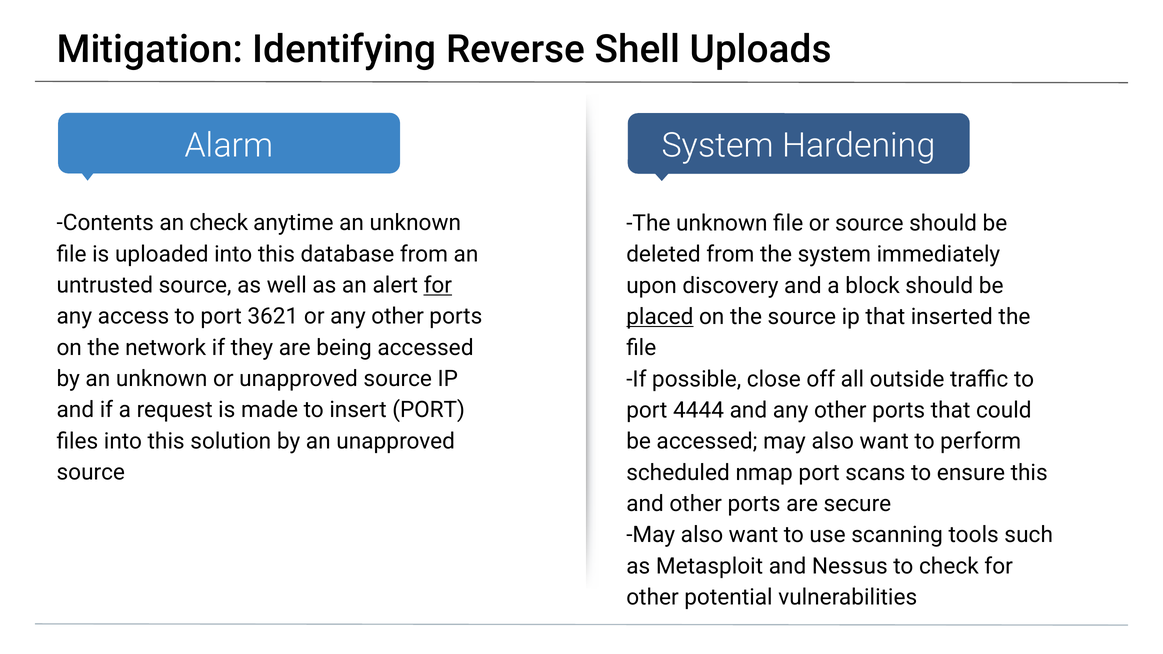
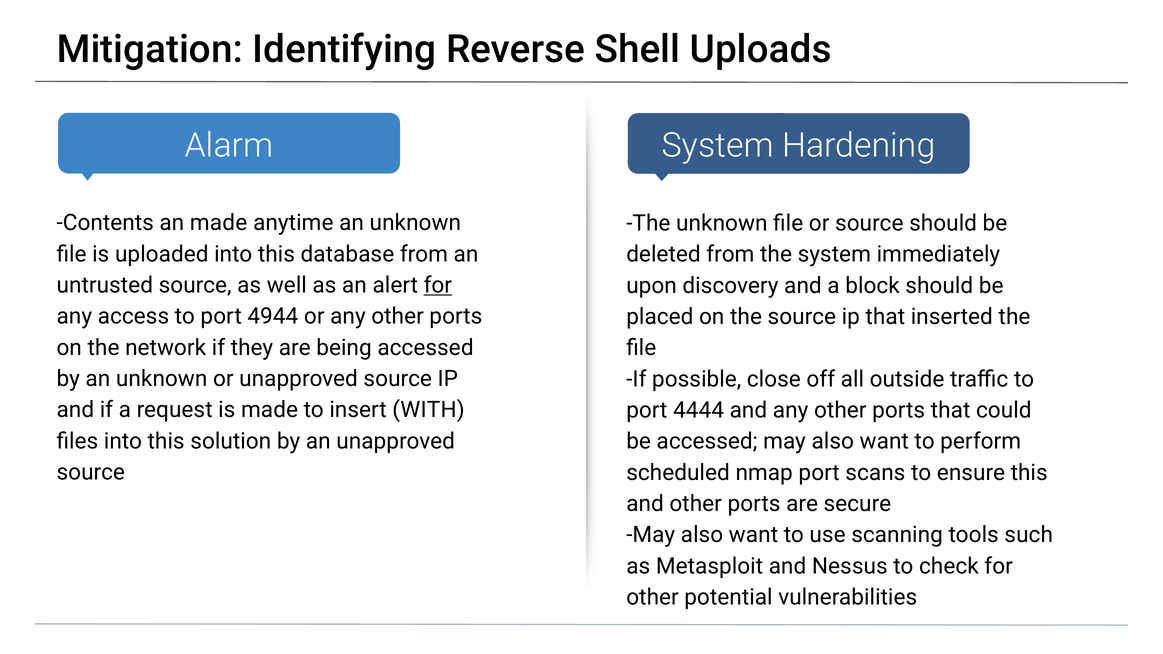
an check: check -> made (219, 223)
3621: 3621 -> 4944 (273, 317)
placed underline: present -> none (660, 317)
insert PORT: PORT -> WITH (429, 410)
